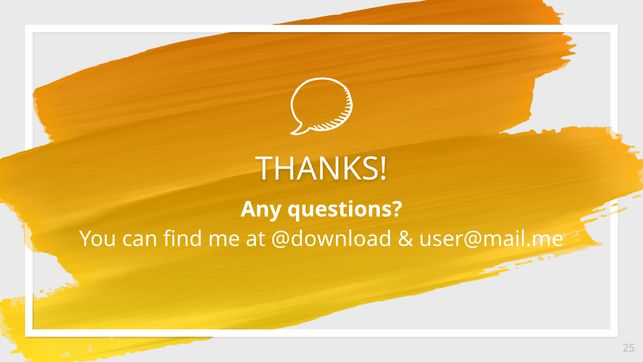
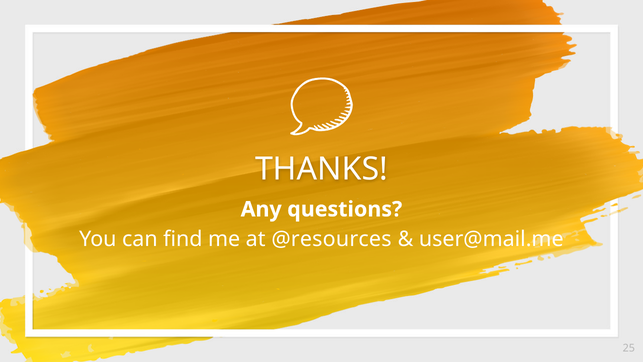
@download: @download -> @resources (331, 239)
